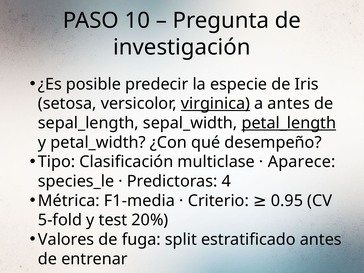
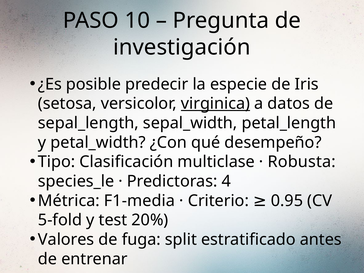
a antes: antes -> datos (289, 104)
petal_length underline: present -> none (289, 123)
Aparece: Aparece -> Robusta (302, 162)
